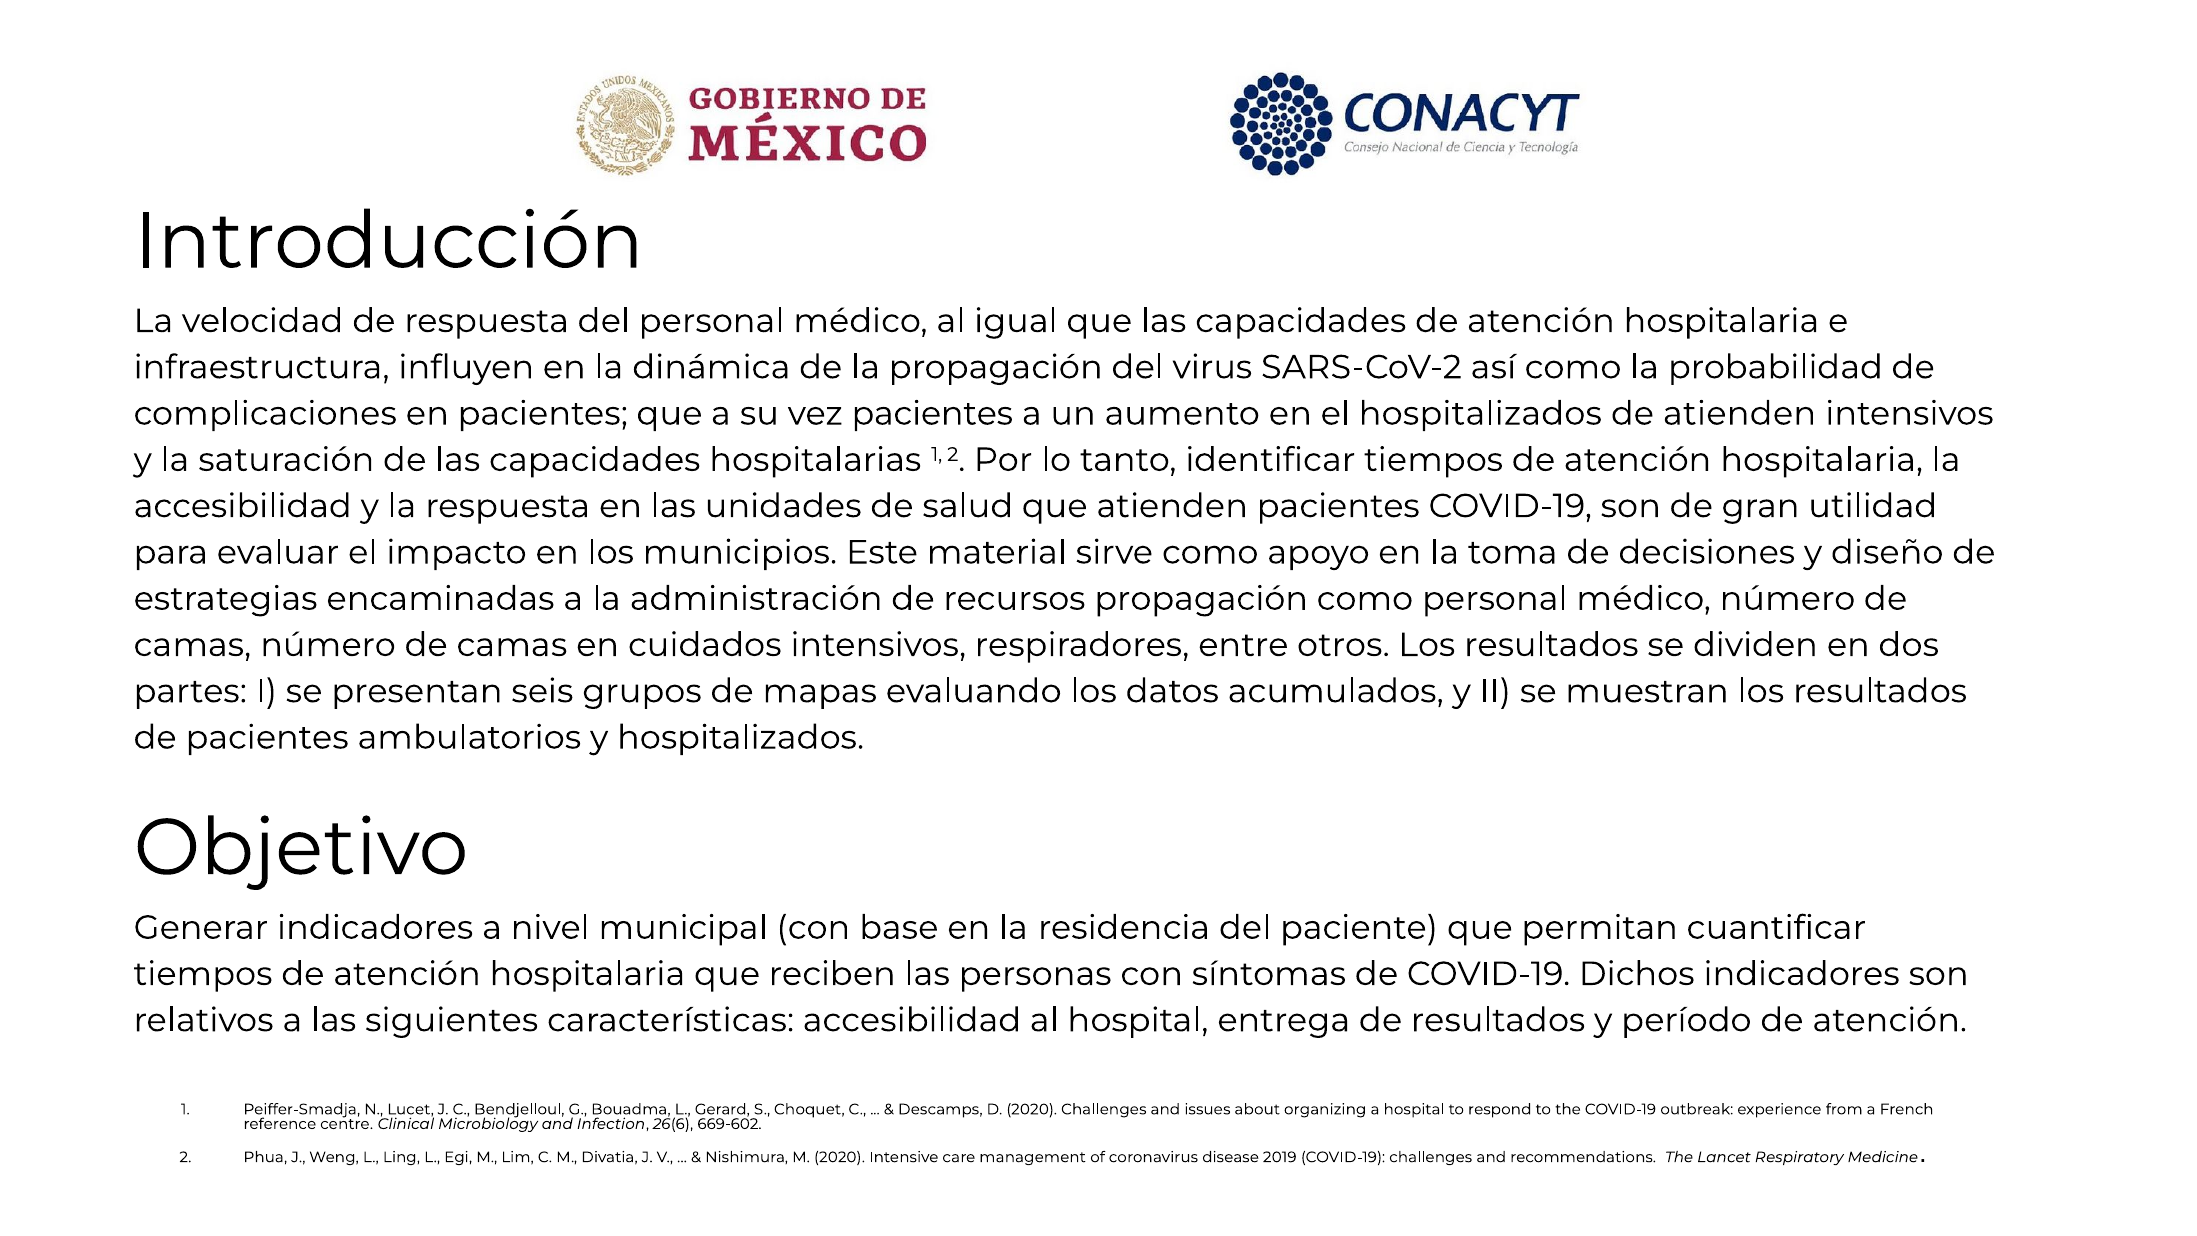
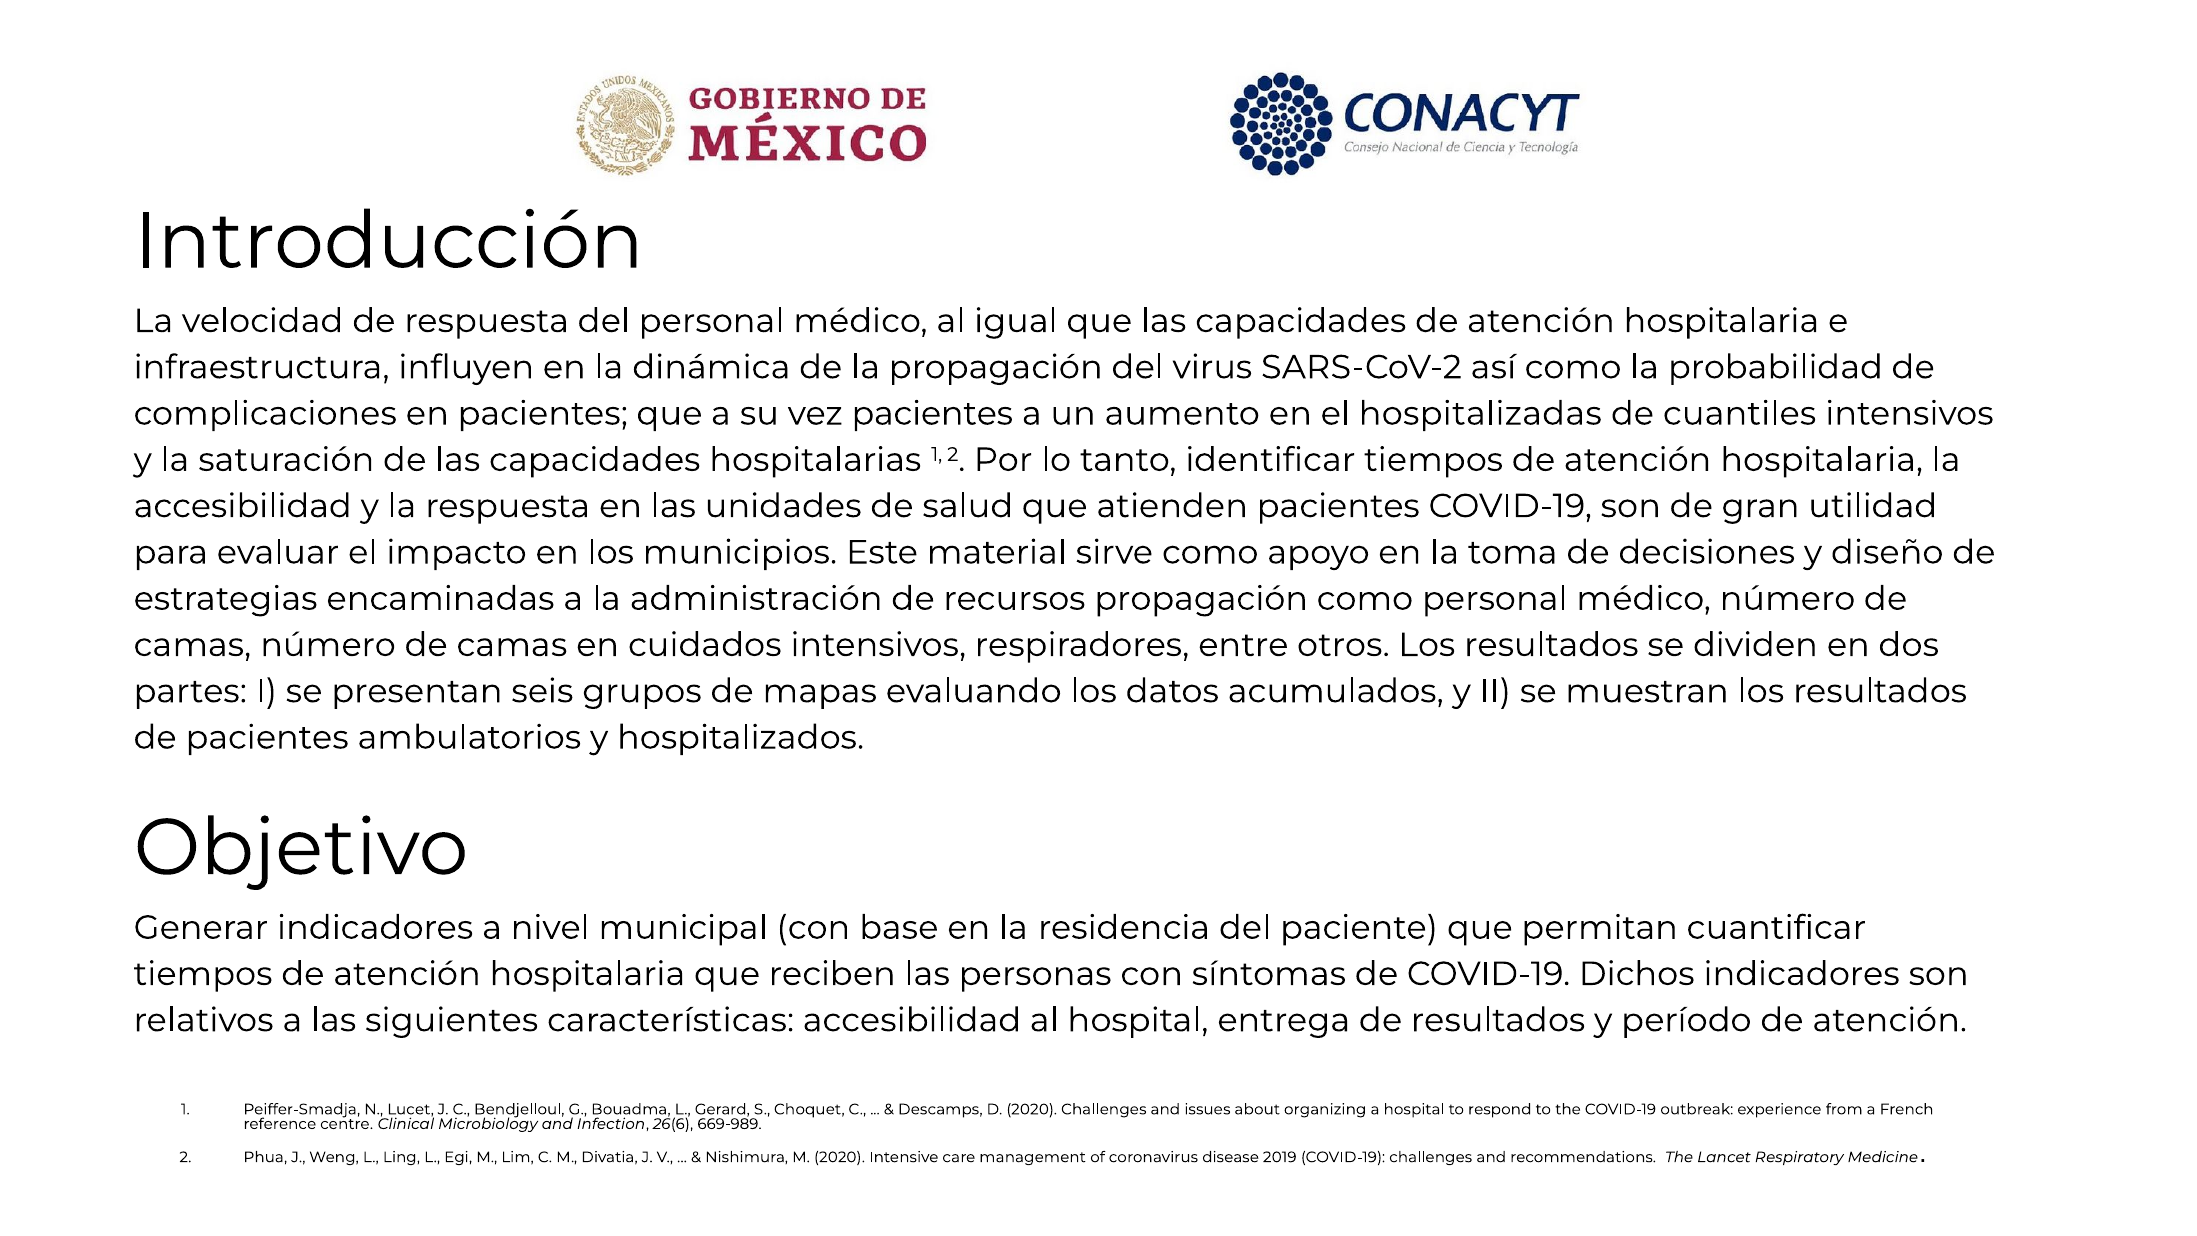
el hospitalizados: hospitalizados -> hospitalizadas (1480, 414)
de atienden: atienden -> cuantiles (1740, 414)
669-602: 669-602 -> 669-989 (729, 1124)
